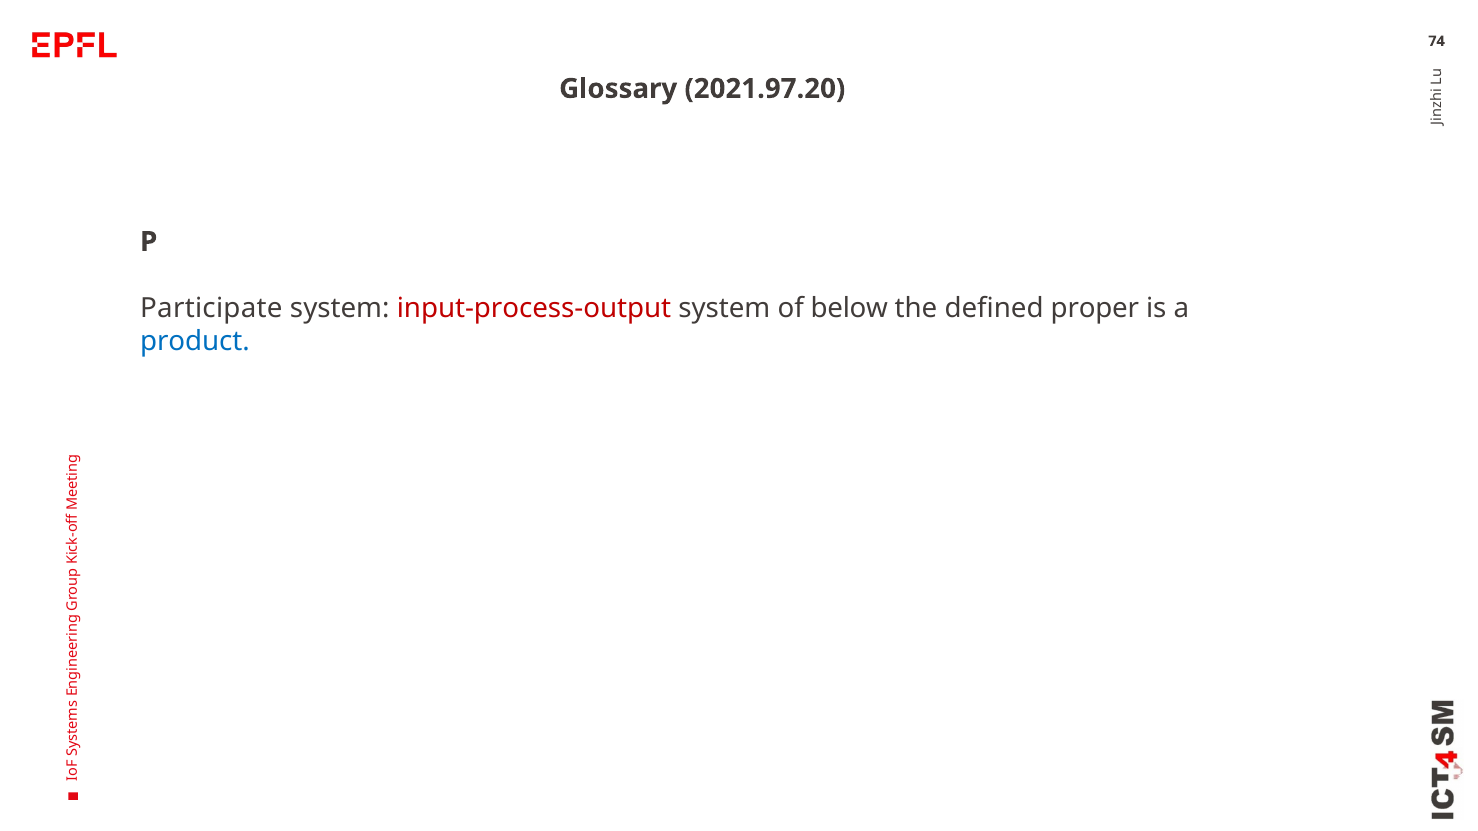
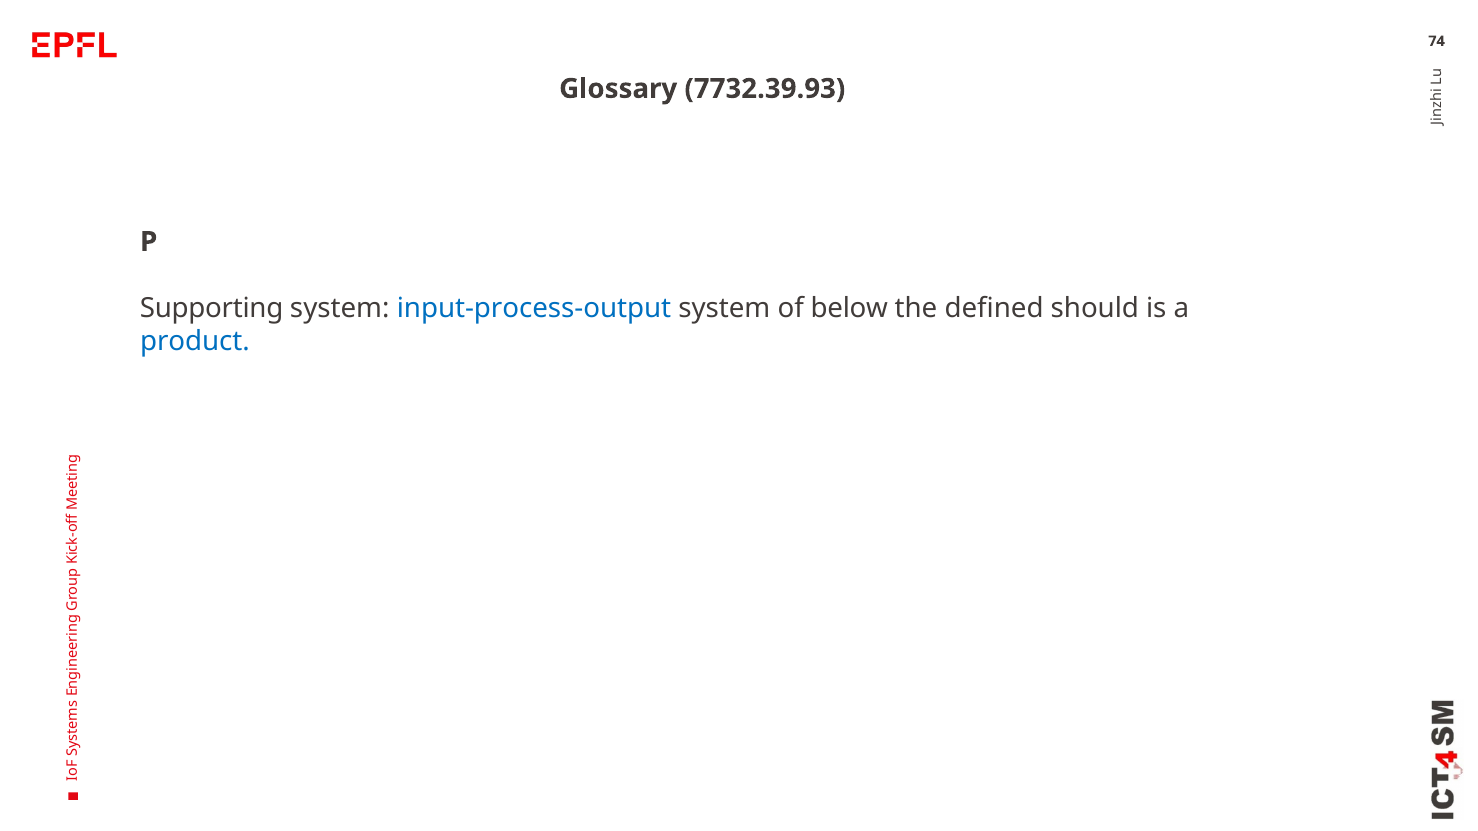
2021.97.20: 2021.97.20 -> 7732.39.93 (765, 89)
Participate: Participate -> Supporting (212, 308)
input-process-output colour: red -> blue (534, 308)
proper: proper -> should (1095, 308)
